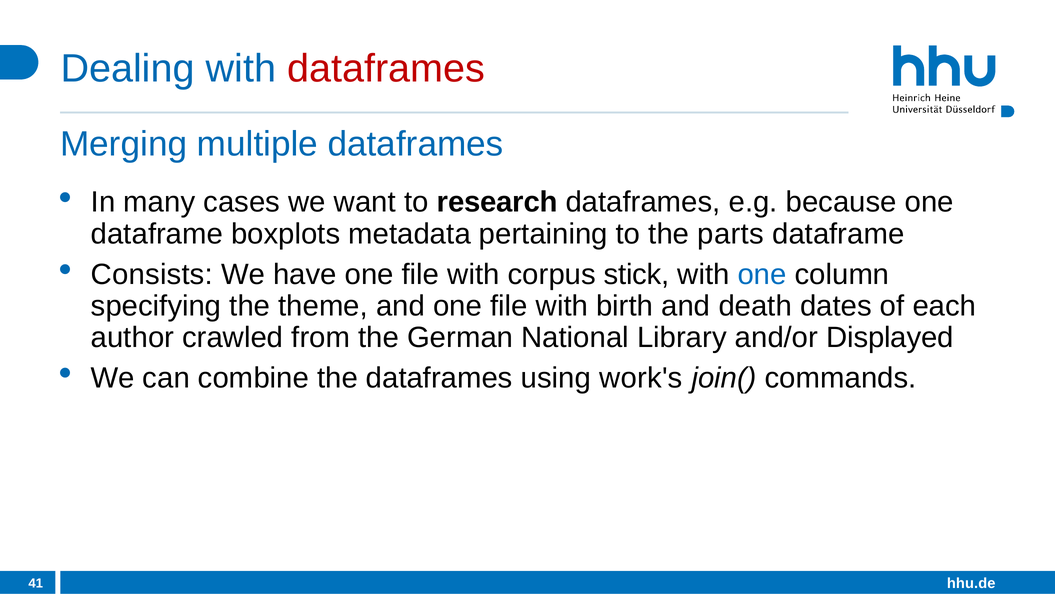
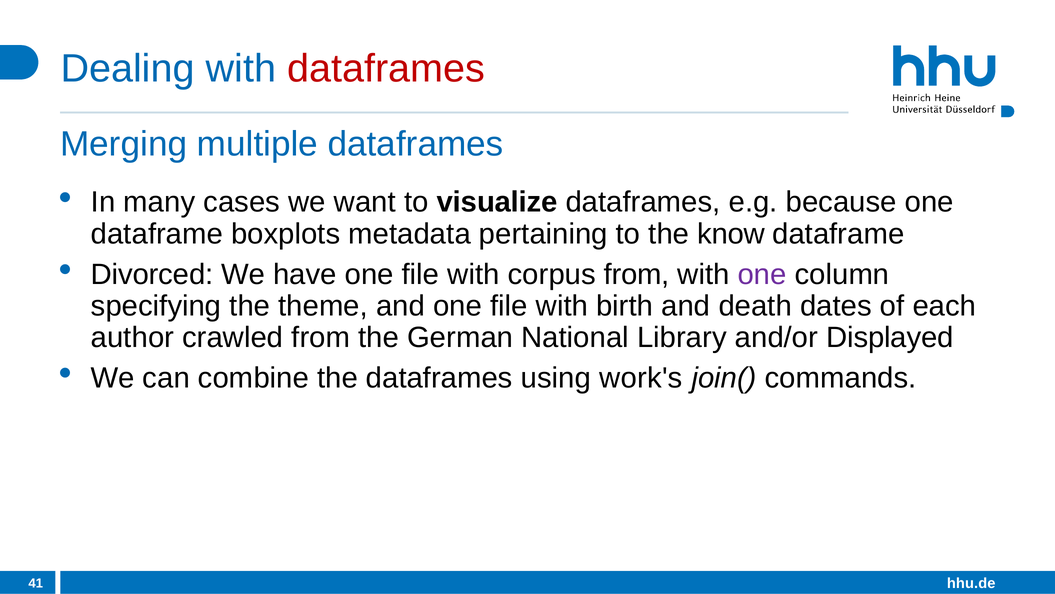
research: research -> visualize (497, 202)
parts: parts -> know (731, 234)
Consists: Consists -> Divorced (152, 274)
corpus stick: stick -> from (637, 274)
one colour: blue -> purple (762, 274)
